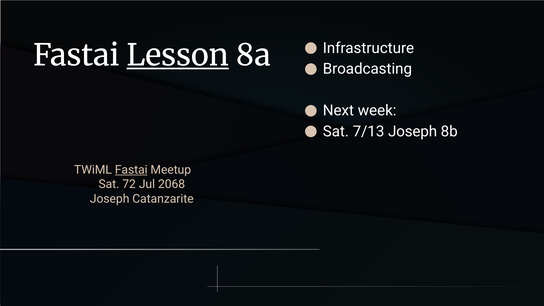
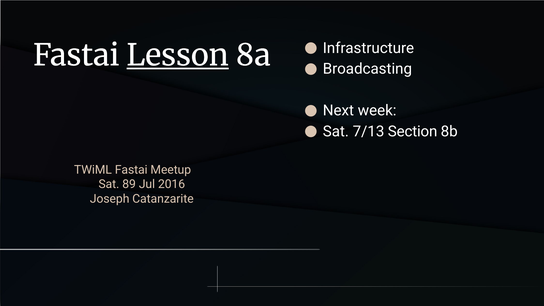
7/13 Joseph: Joseph -> Section (413, 132)
Fastai underline: present -> none (131, 170)
72: 72 -> 89 (129, 184)
2068: 2068 -> 2016 (172, 184)
